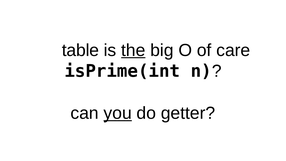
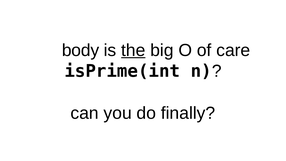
table: table -> body (81, 50)
you underline: present -> none (118, 113)
getter: getter -> finally (188, 113)
